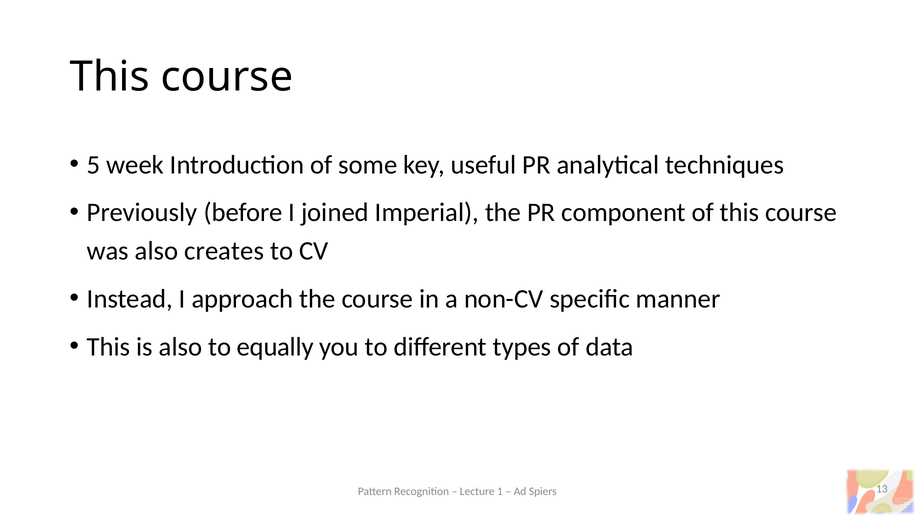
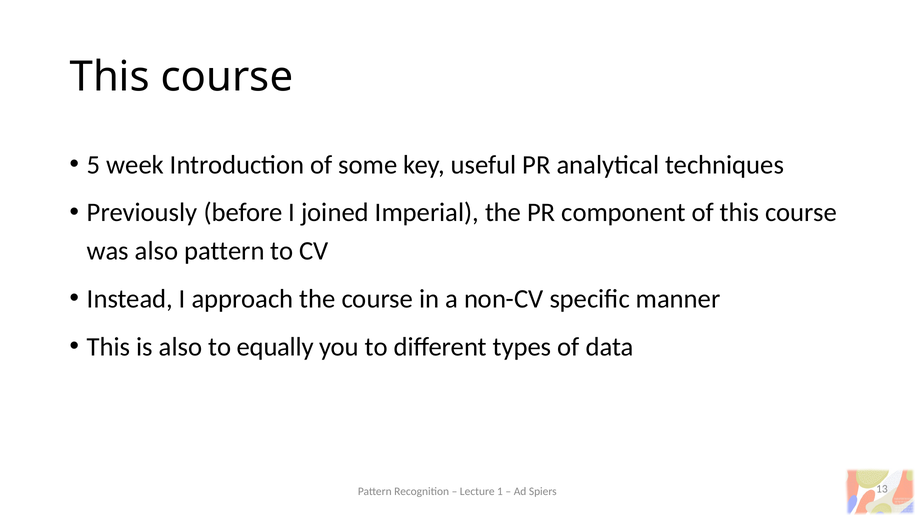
also creates: creates -> pattern (224, 251)
